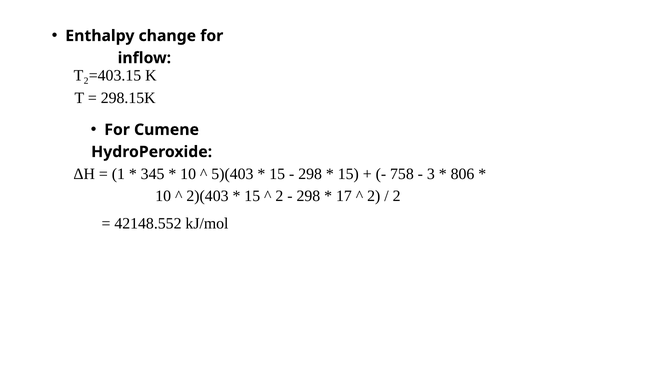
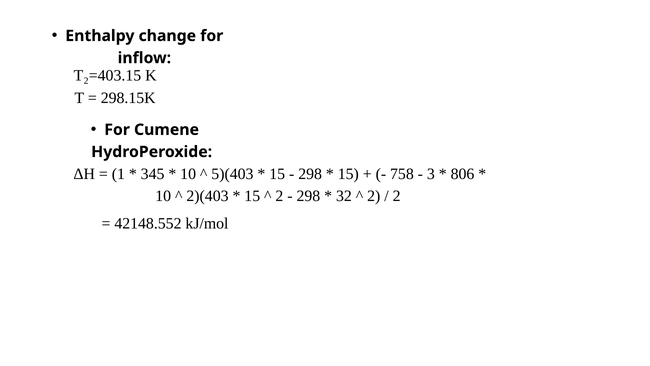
17: 17 -> 32 (344, 196)
